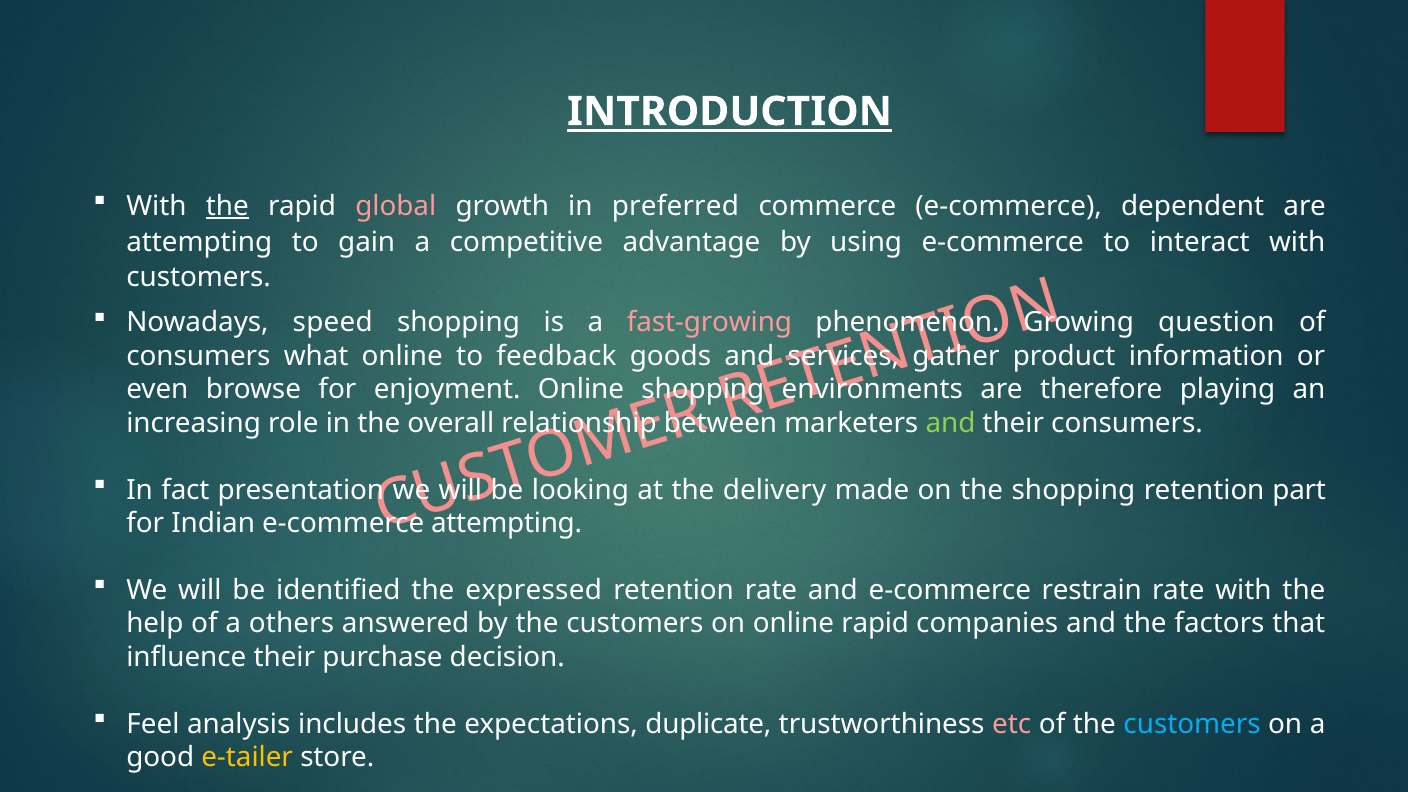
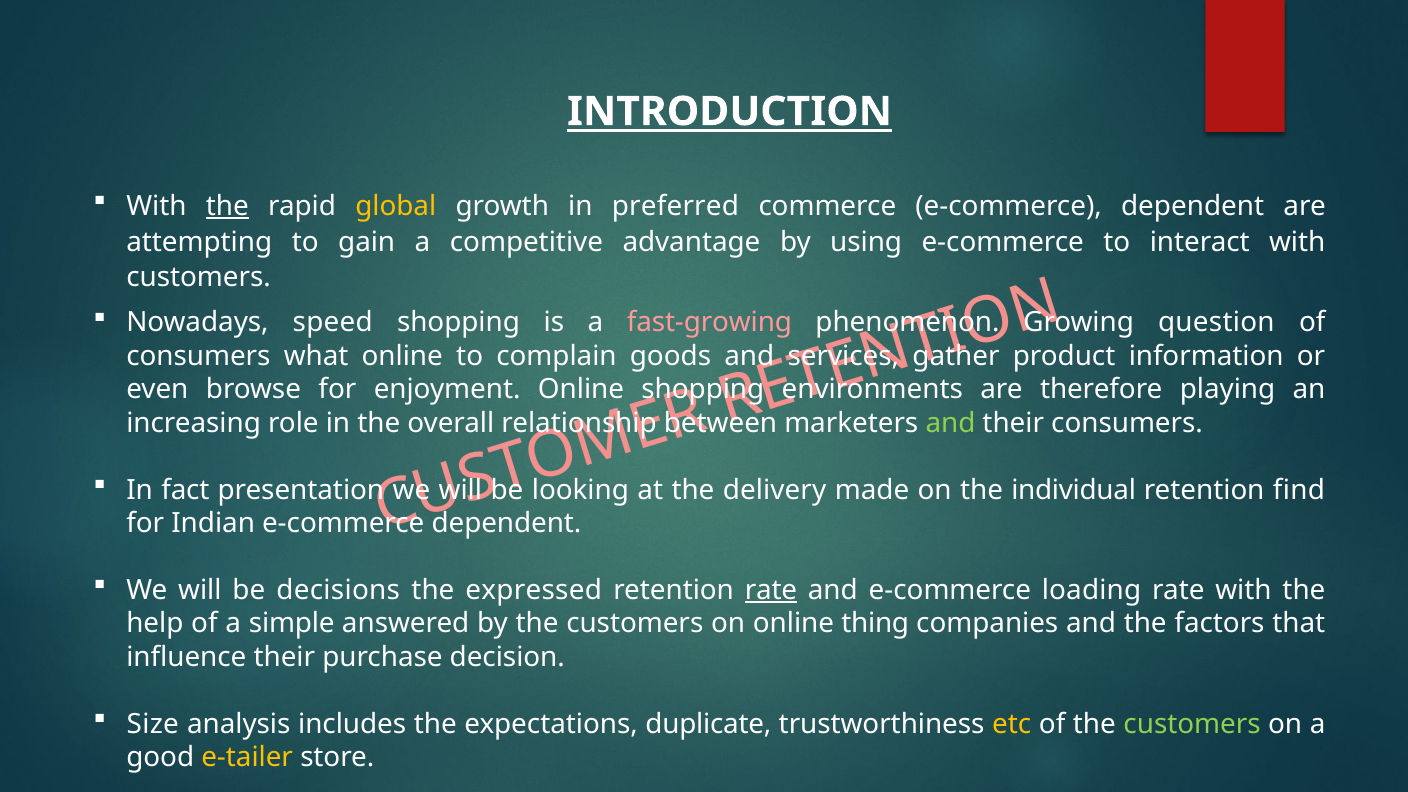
global colour: pink -> yellow (396, 206)
feedback: feedback -> complain (557, 356)
the shopping: shopping -> individual (1074, 490)
part: part -> find (1299, 490)
attempting: attempting -> dependent (506, 523)
identified: identified -> decisions (338, 590)
rate underline: none -> present (771, 590)
restrain: restrain -> loading (1092, 590)
others: others -> simple (292, 624)
online rapid: rapid -> thing (875, 624)
Feel: Feel -> Size (153, 724)
etc colour: pink -> yellow (1012, 724)
customers colour: light blue -> light green (1192, 724)
